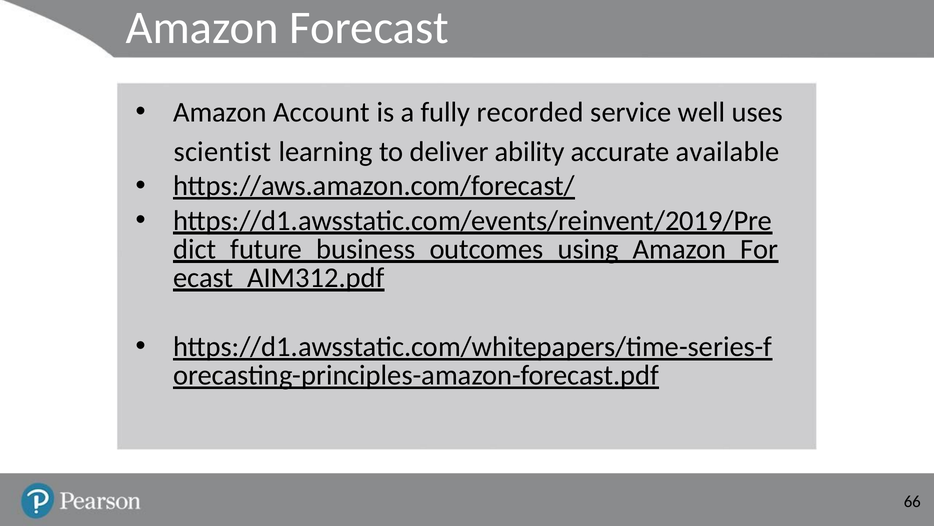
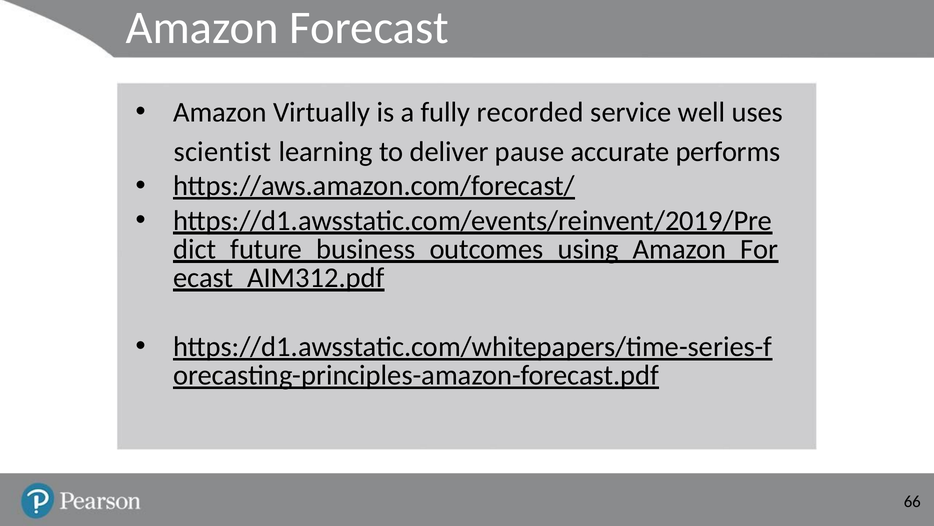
Account: Account -> Virtually (322, 112)
ability: ability -> pause (530, 151)
available: available -> performs (728, 151)
